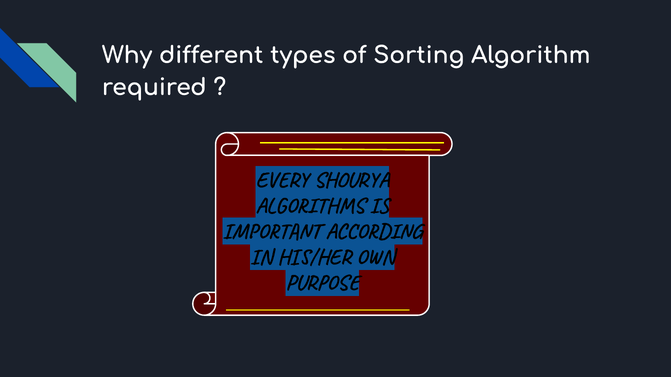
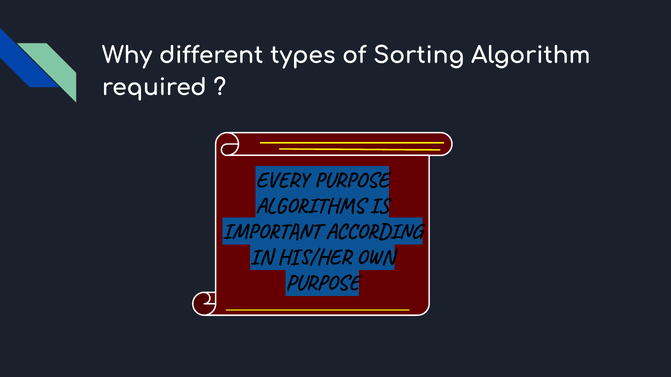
EVERY SHOURYA: SHOURYA -> PURPOSE (351, 180)
